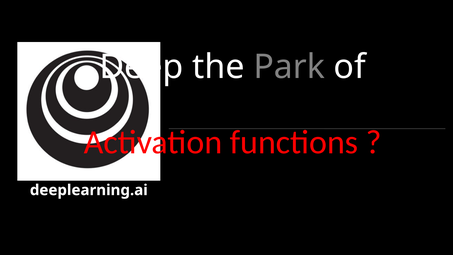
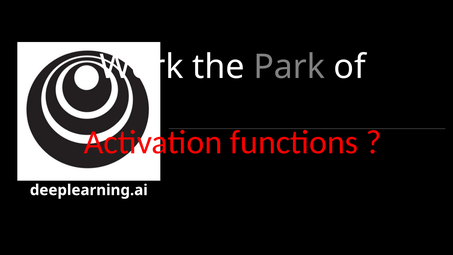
Deep: Deep -> Work (142, 67)
